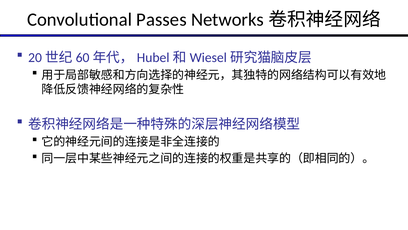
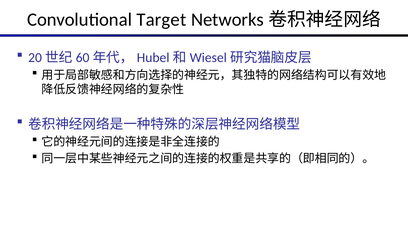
Passes: Passes -> Target (161, 20)
